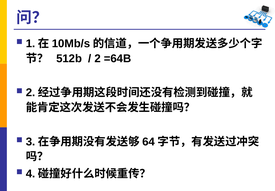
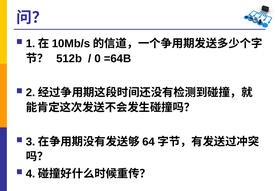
2: 2 -> 0 (98, 58)
